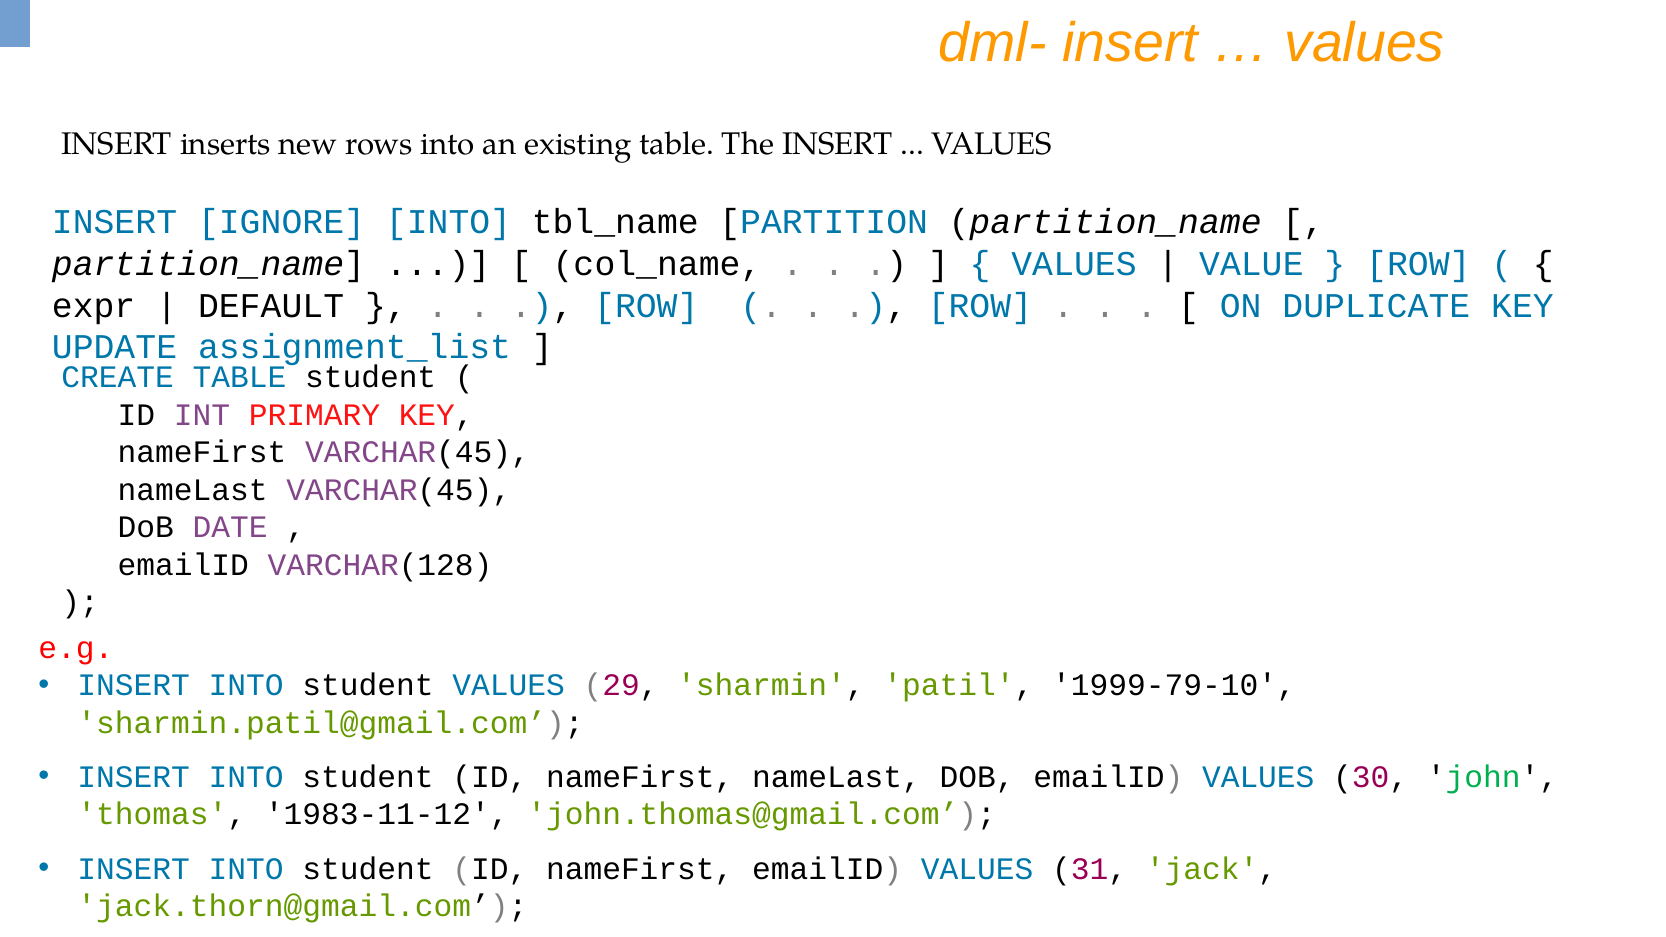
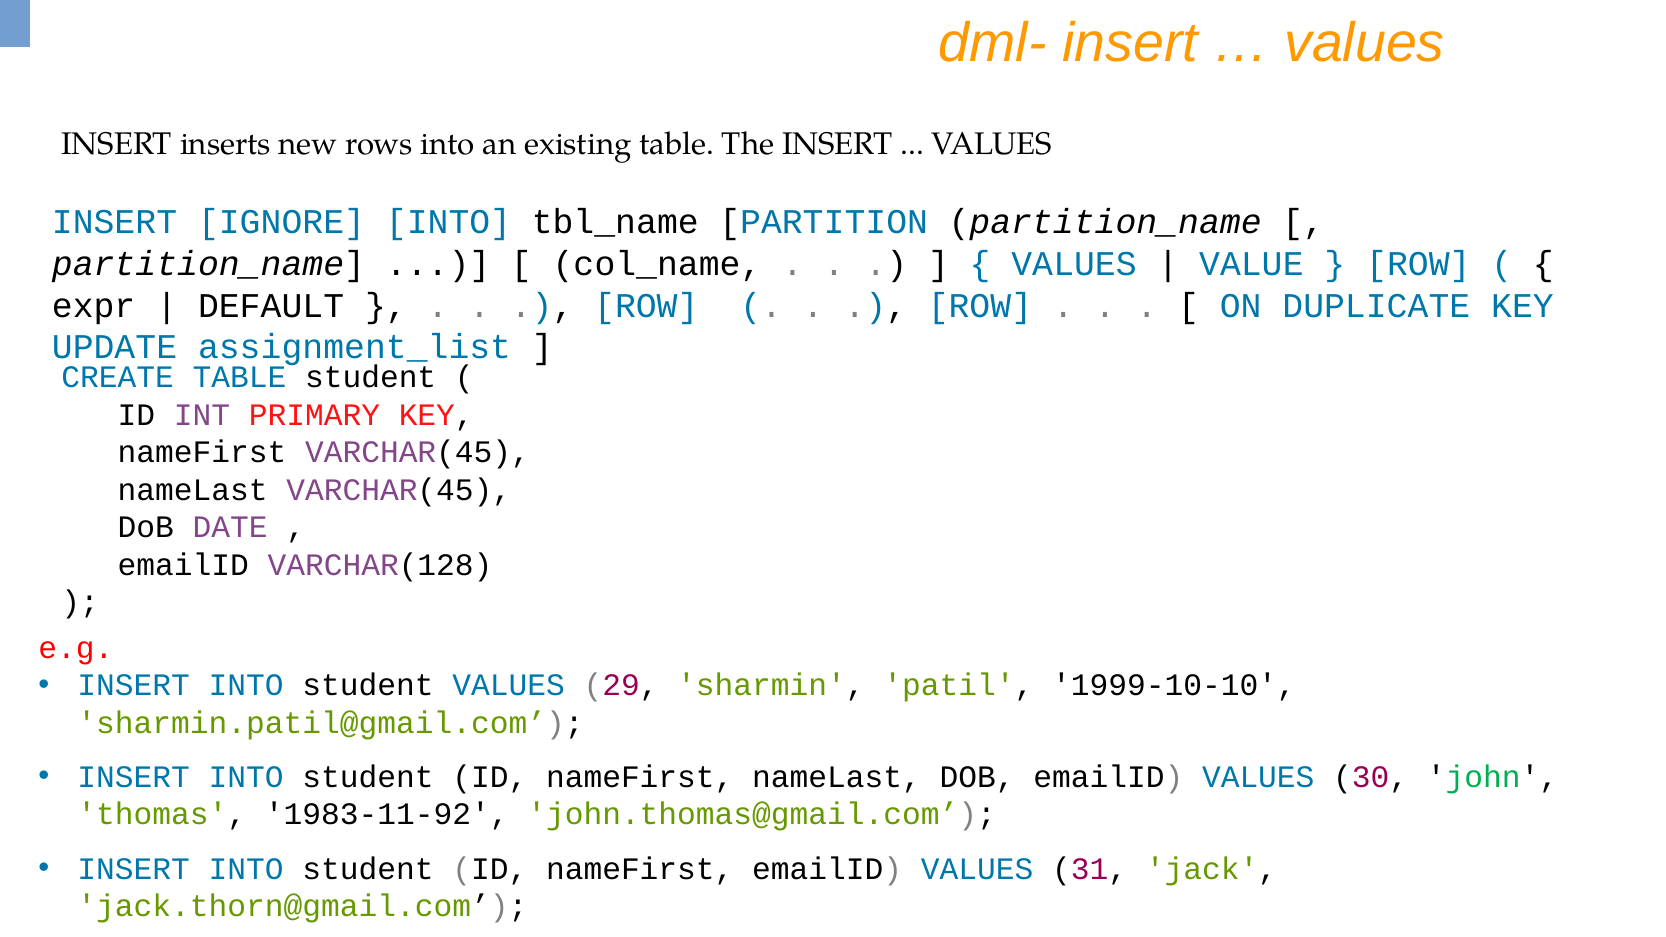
1999-79-10: 1999-79-10 -> 1999-10-10 (1174, 686)
1983-11-12: 1983-11-12 -> 1983-11-92 (387, 815)
